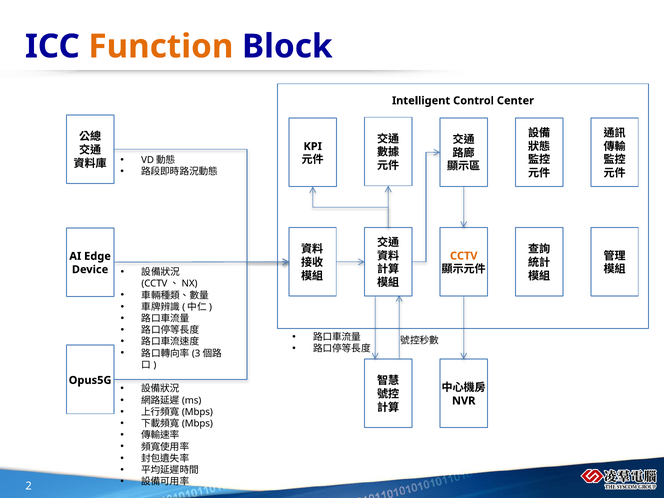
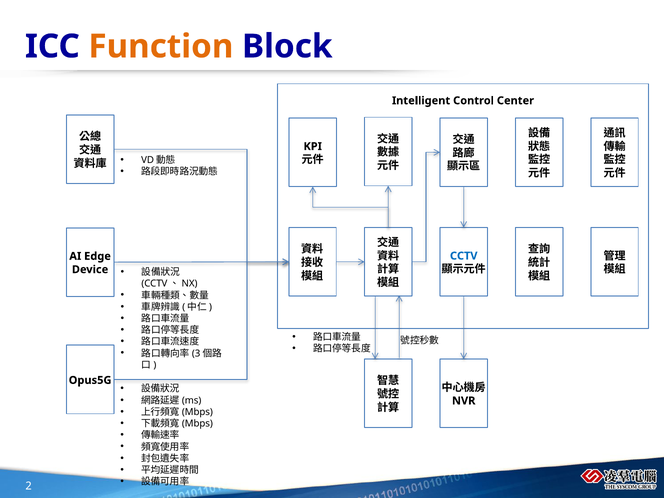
CCTV colour: orange -> blue (464, 256)
